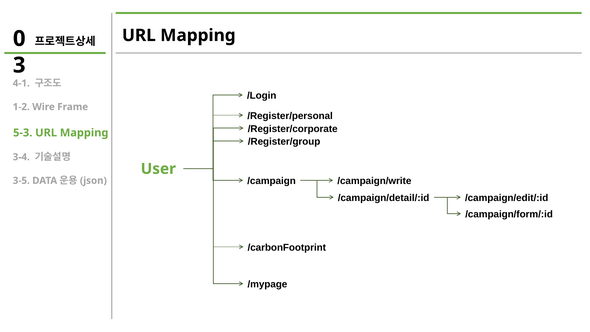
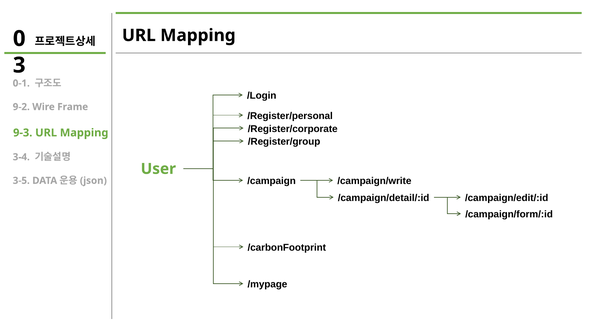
4-1: 4-1 -> 0-1 (21, 83)
1-2: 1-2 -> 9-2 (21, 107)
5-3: 5-3 -> 9-3 (23, 133)
